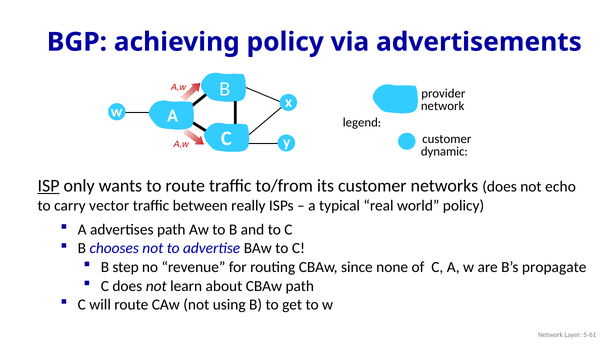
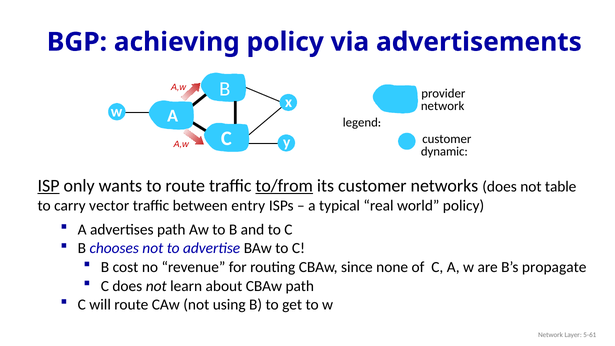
to/from underline: none -> present (284, 186)
echo: echo -> table (561, 186)
really: really -> entry (248, 205)
step: step -> cost (126, 267)
